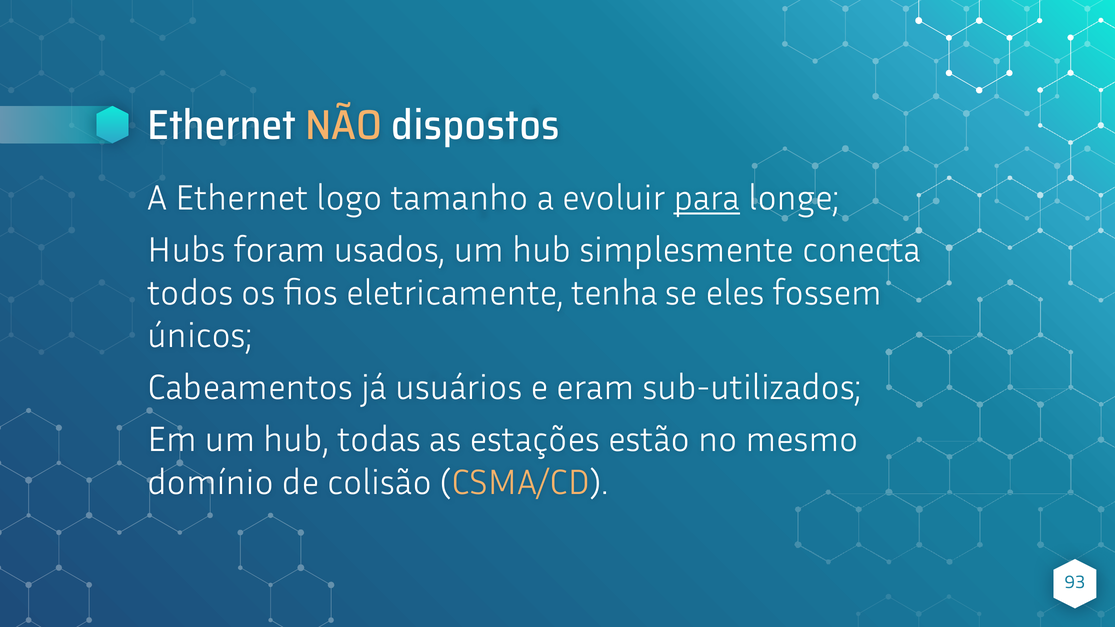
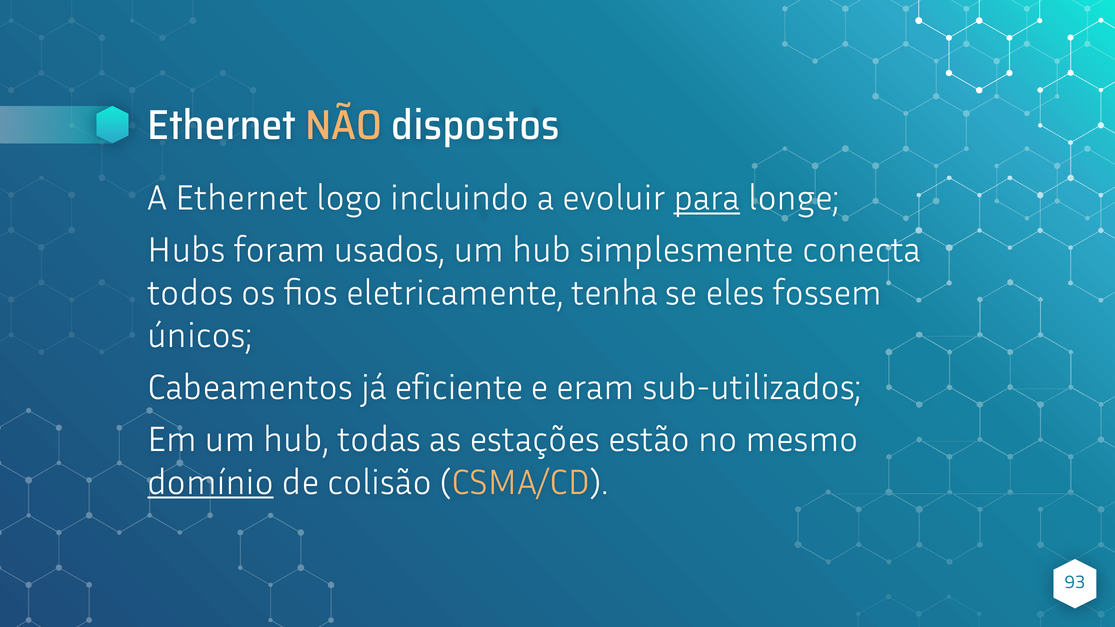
tamanho: tamanho -> incluindo (460, 198)
usuários: usuários -> eficiente (459, 388)
domínio underline: none -> present (211, 482)
